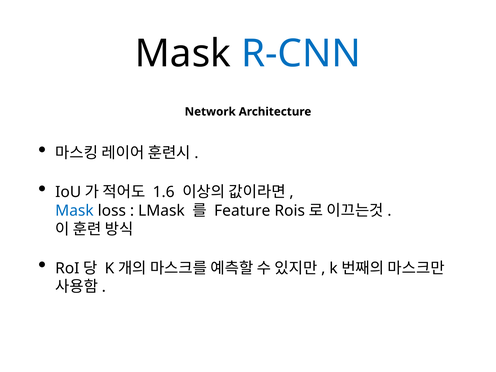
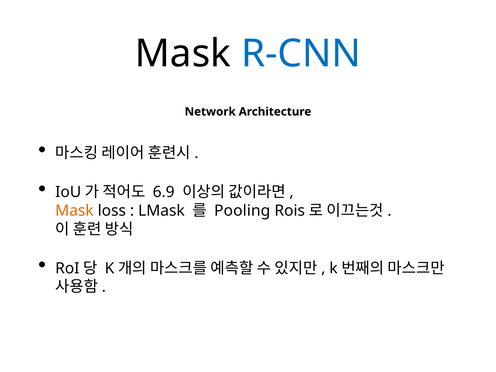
1.6: 1.6 -> 6.9 (164, 192)
Mask colour: blue -> orange (74, 211)
Feature: Feature -> Pooling (242, 211)
